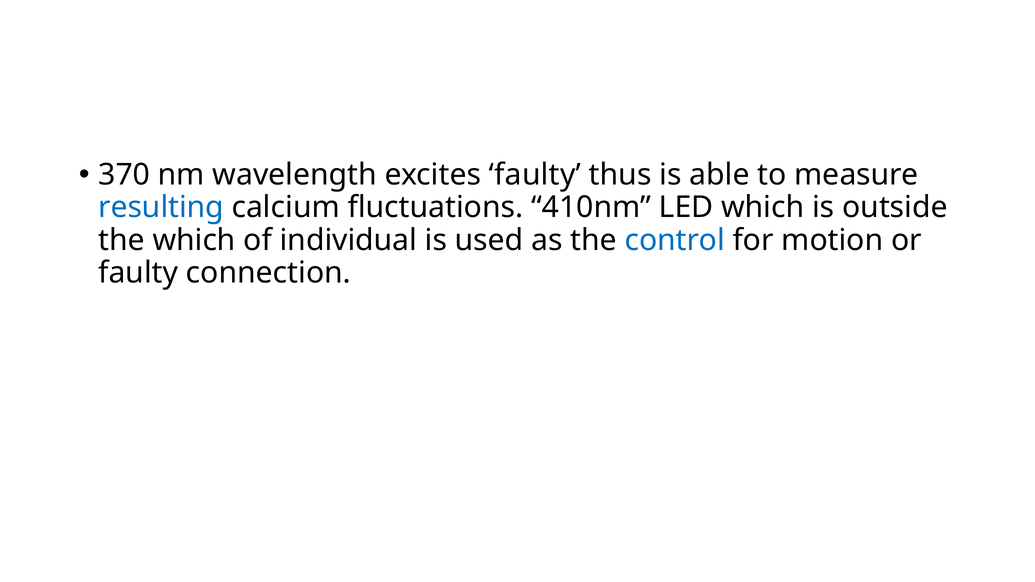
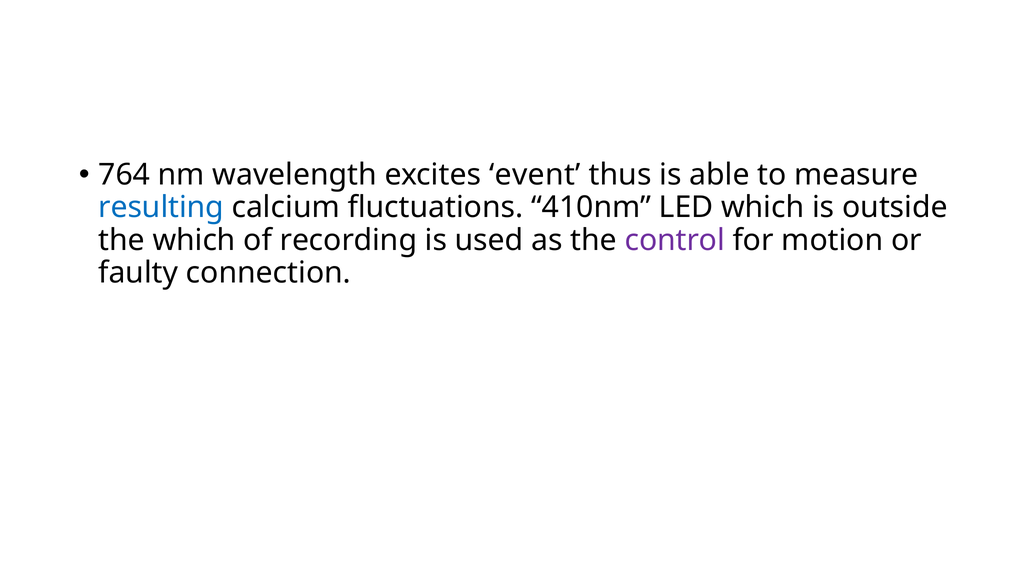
370: 370 -> 764 (124, 175)
excites faulty: faulty -> event (535, 175)
individual: individual -> recording (348, 240)
control colour: blue -> purple (675, 240)
